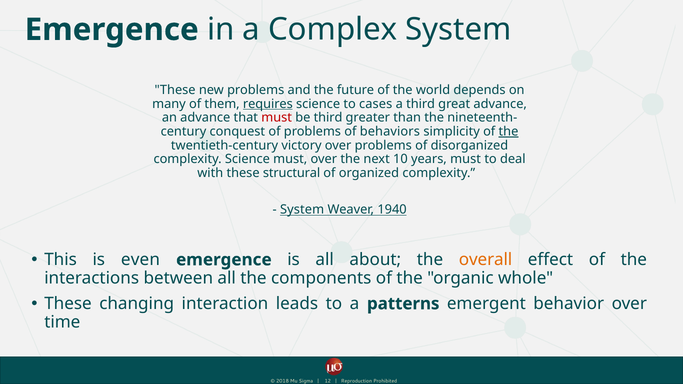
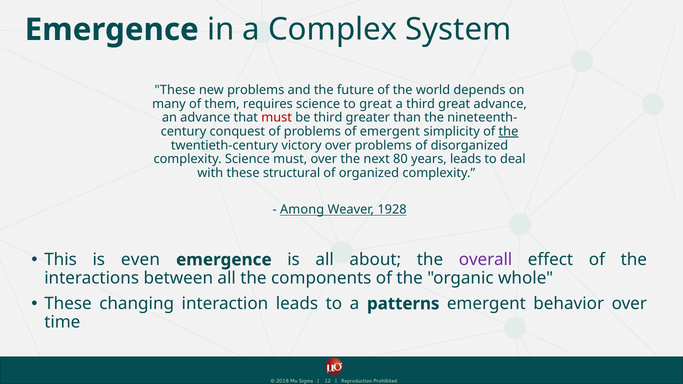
requires underline: present -> none (268, 104)
to cases: cases -> great (376, 104)
of behaviors: behaviors -> emergent (390, 132)
10: 10 -> 80 (400, 159)
years must: must -> leads (466, 159)
System: System -> Among (302, 209)
1940: 1940 -> 1928 (392, 209)
overall colour: orange -> purple (486, 260)
